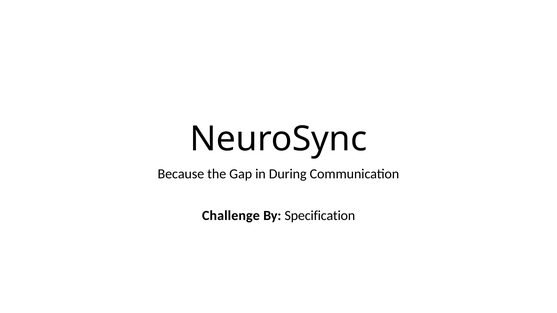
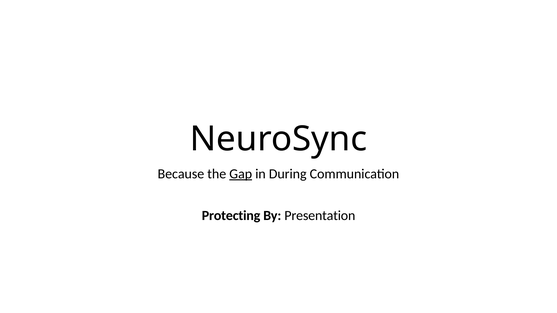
Gap underline: none -> present (241, 174)
Challenge: Challenge -> Protecting (231, 216)
Specification: Specification -> Presentation (320, 216)
